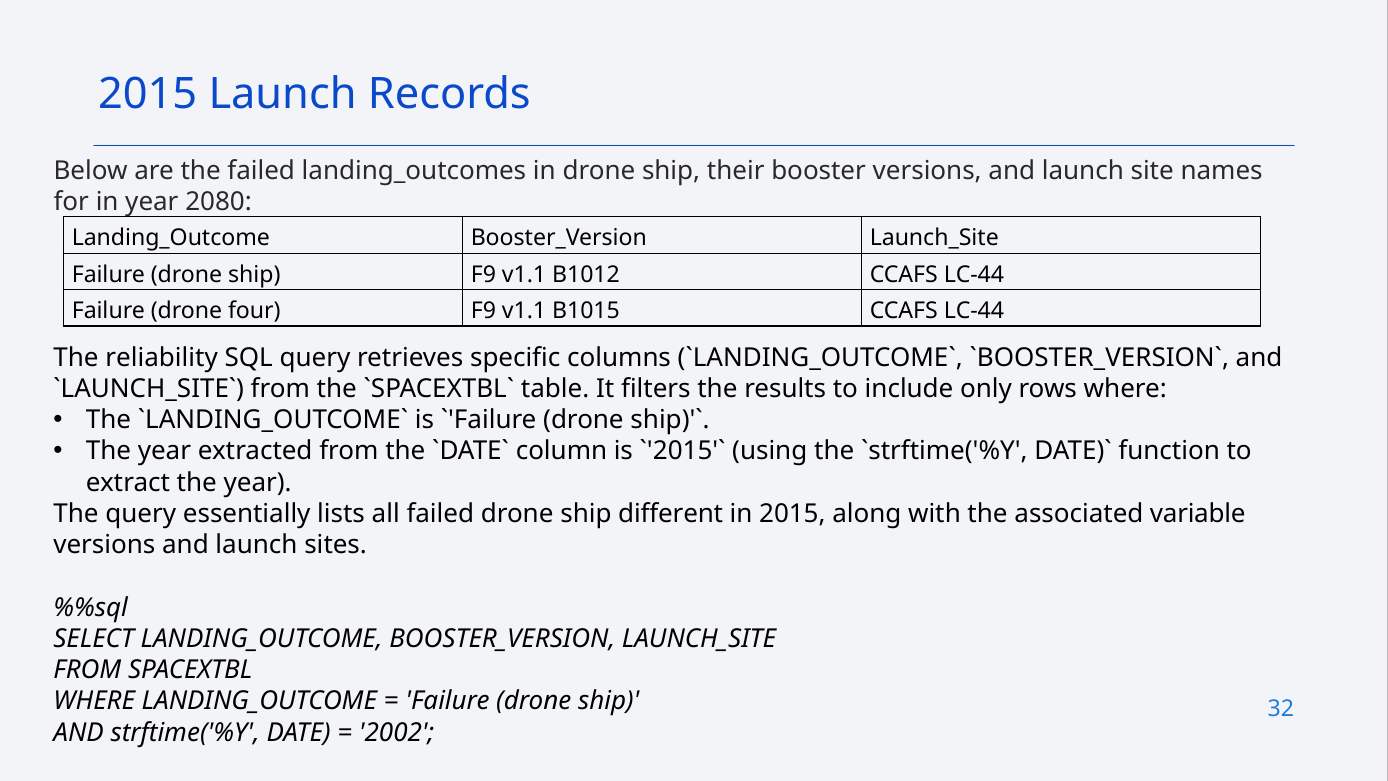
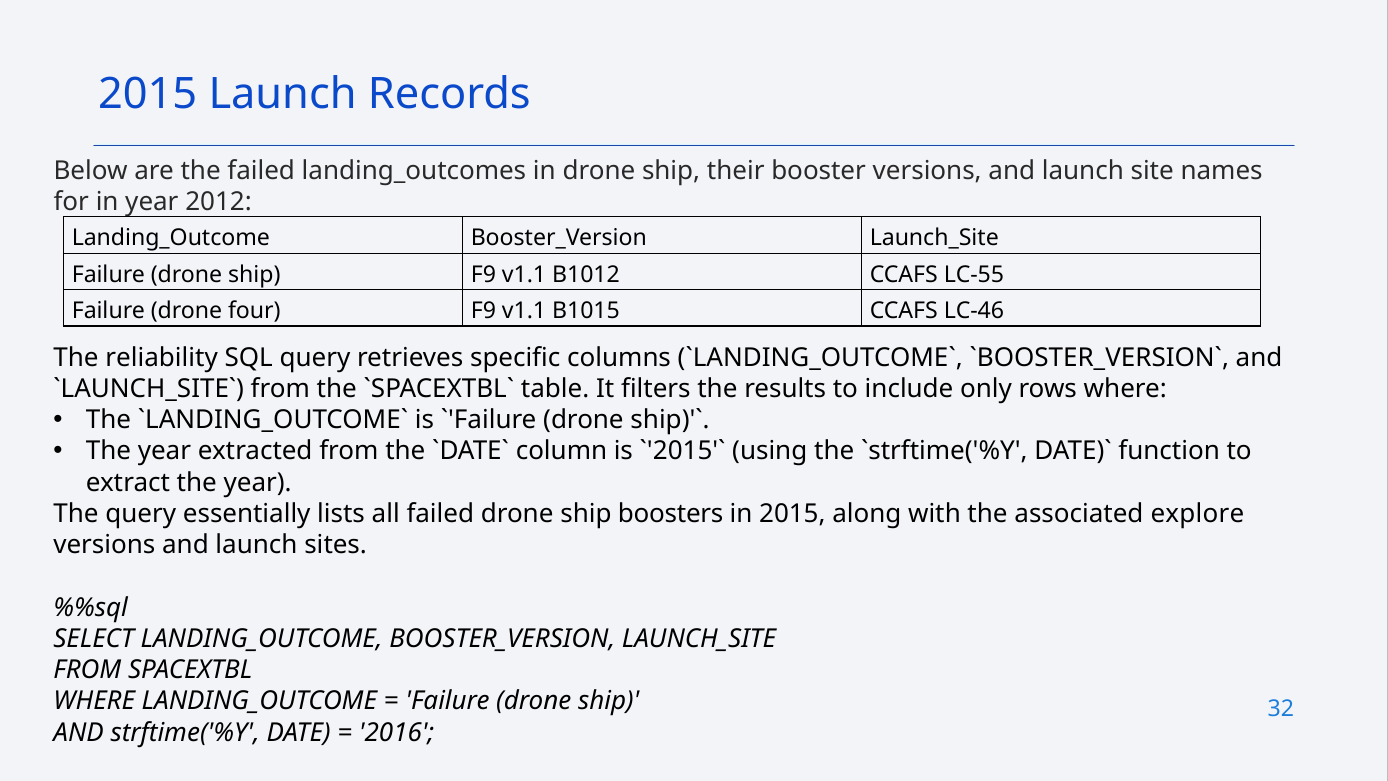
2080: 2080 -> 2012 (219, 202)
B1012 CCAFS LC-44: LC-44 -> LC-55 (974, 274)
B1015 CCAFS LC-44: LC-44 -> LC-46 (974, 311)
different: different -> boosters (671, 514)
variable: variable -> explore (1197, 514)
2002: 2002 -> 2016 (397, 732)
